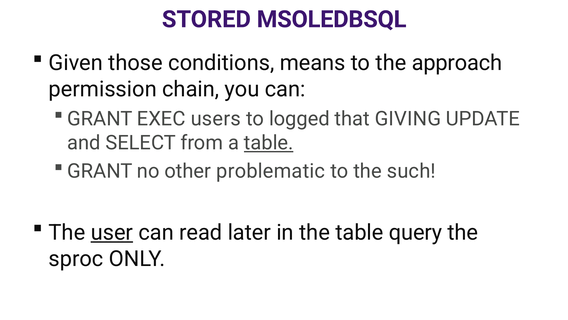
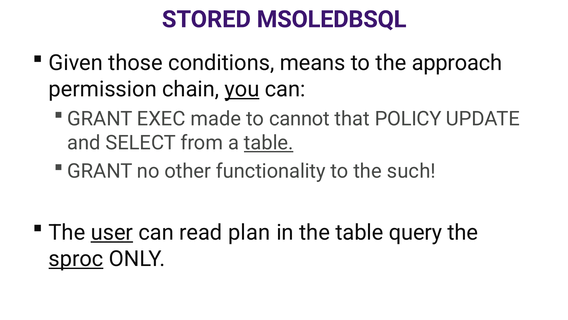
you underline: none -> present (242, 89)
users: users -> made (216, 119)
logged: logged -> cannot (299, 119)
GIVING: GIVING -> POLICY (408, 119)
problematic: problematic -> functionality (271, 171)
later: later -> plan (249, 232)
sproc underline: none -> present (76, 258)
